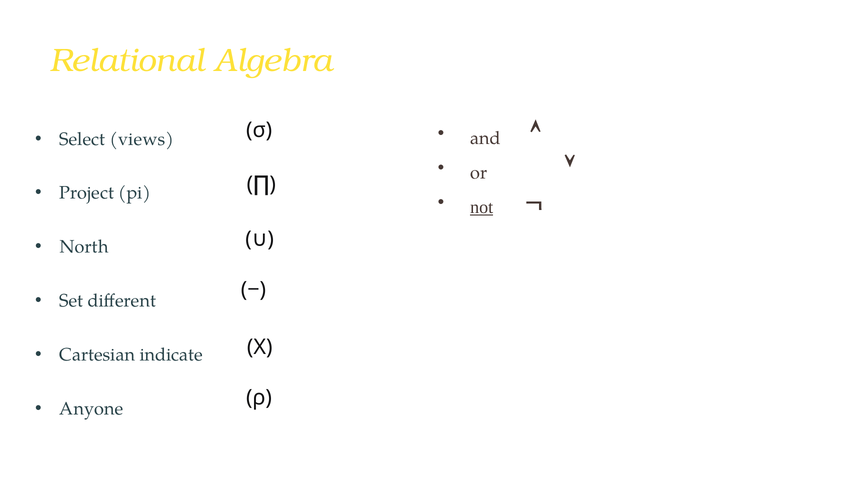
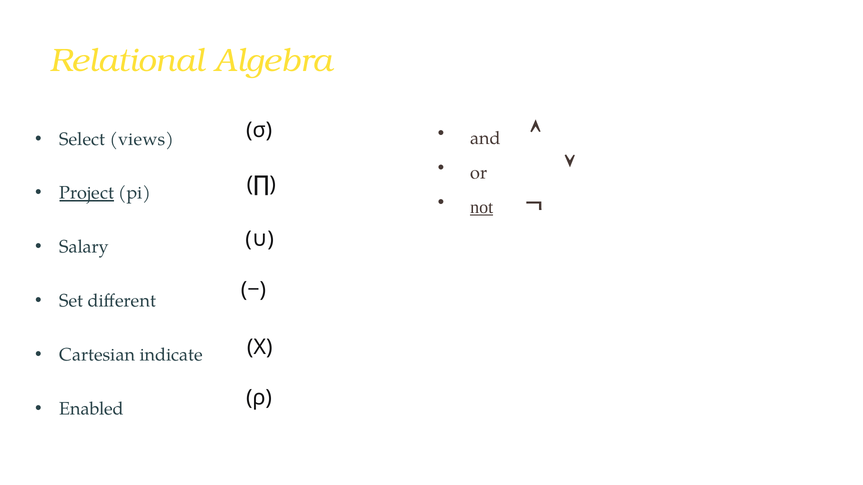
Project underline: none -> present (87, 193)
North: North -> Salary (84, 247)
Anyone: Anyone -> Enabled (92, 409)
